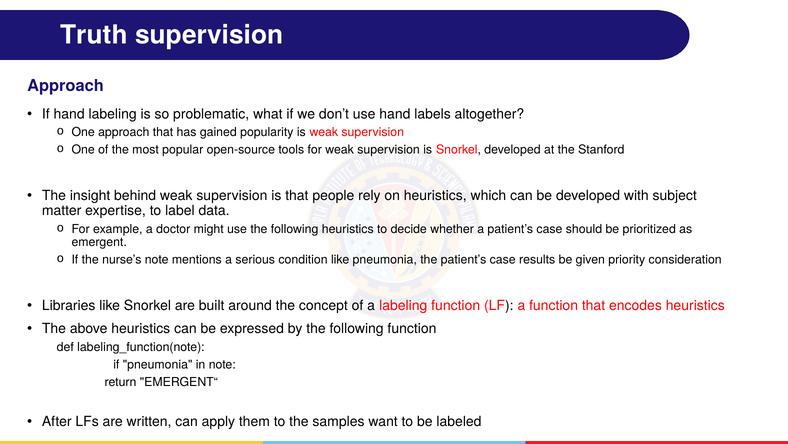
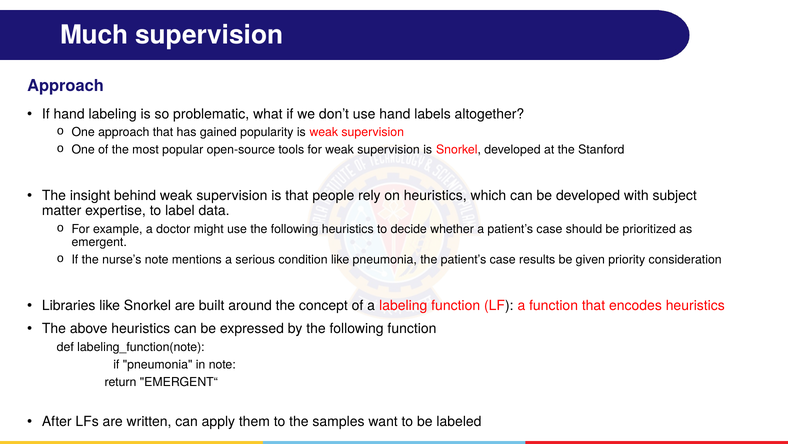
Truth: Truth -> Much (94, 35)
